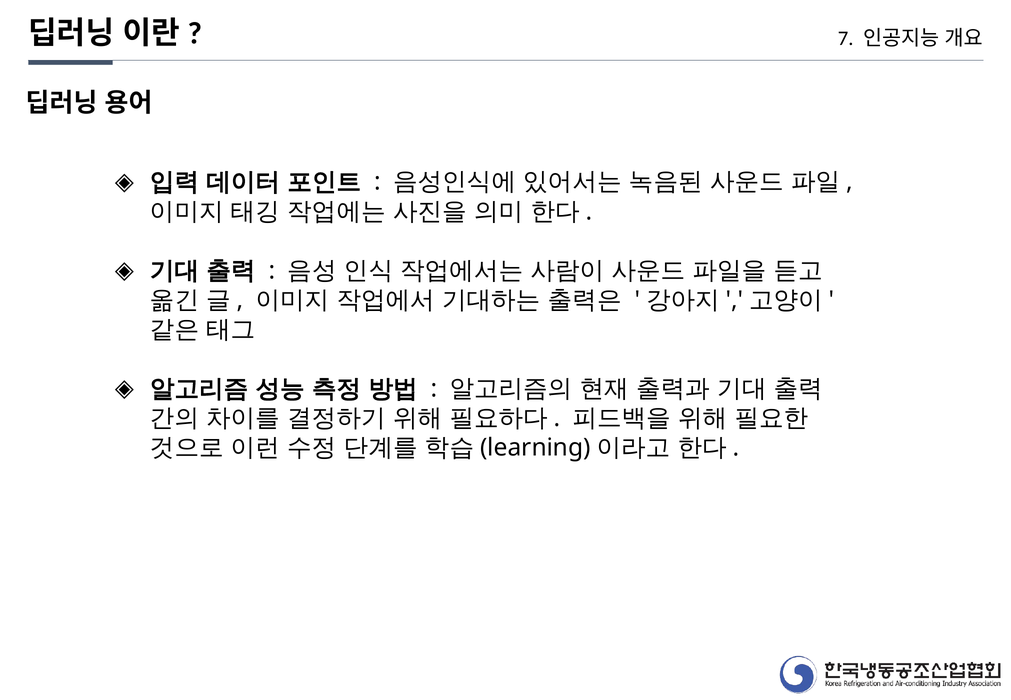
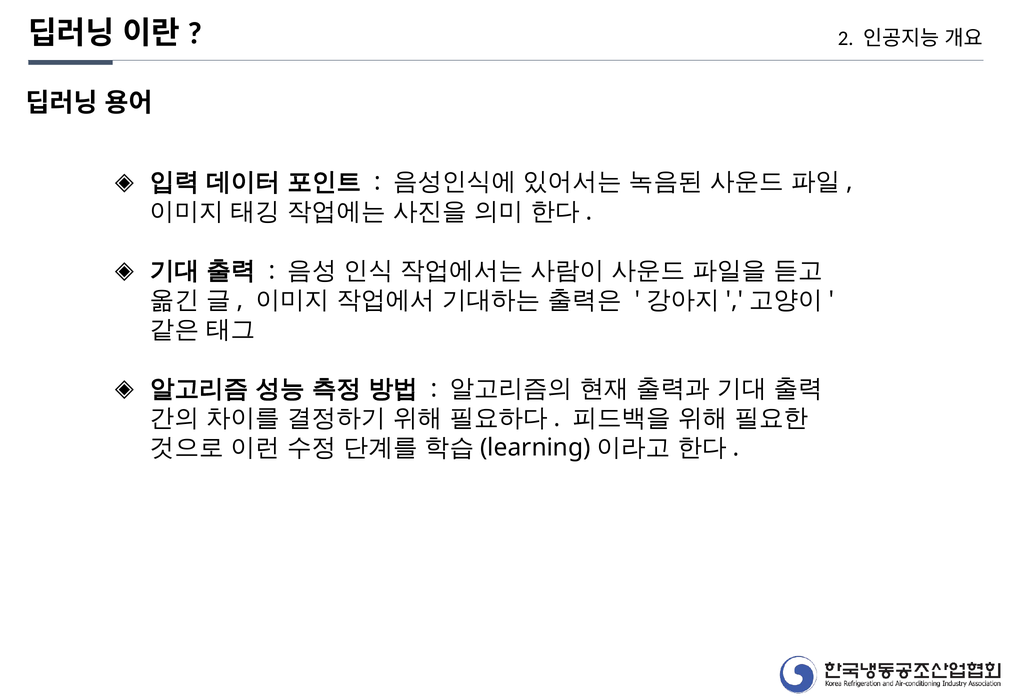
7: 7 -> 2 (846, 38)
